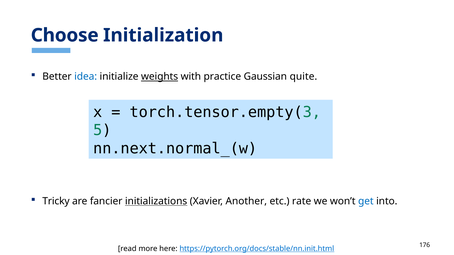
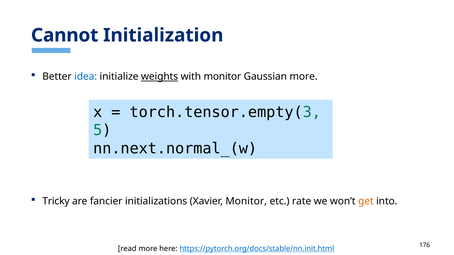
Choose: Choose -> Cannot (65, 35)
with practice: practice -> monitor (222, 77)
Gaussian quite: quite -> more (304, 77)
initializations underline: present -> none (156, 201)
Xavier Another: Another -> Monitor (246, 201)
get colour: blue -> orange (366, 201)
